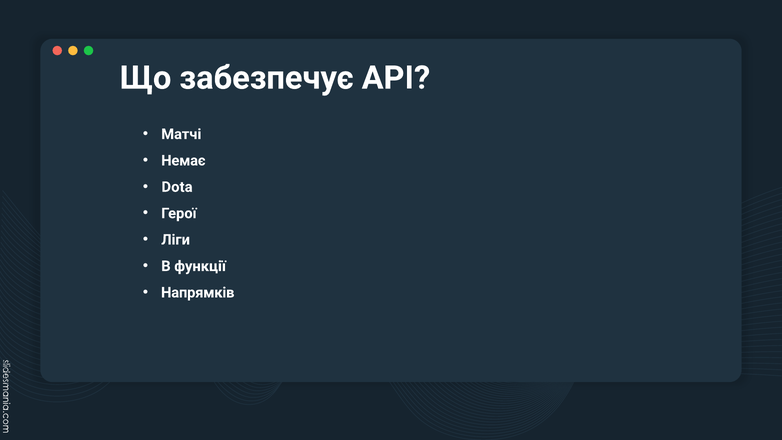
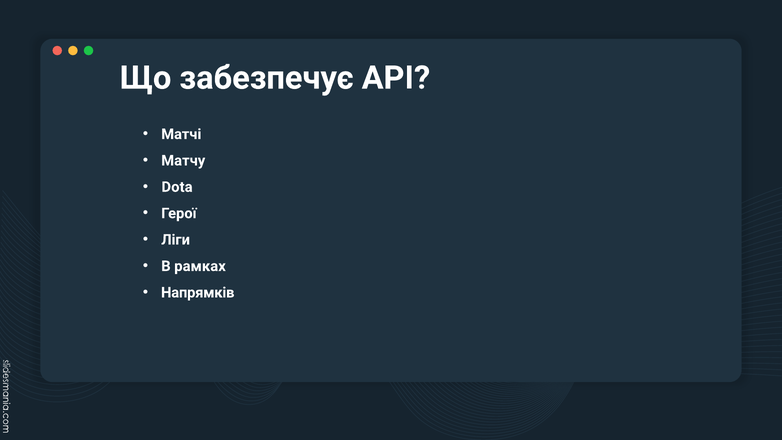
Немає: Немає -> Матчу (183, 161)
функції: функції -> рамках (200, 266)
